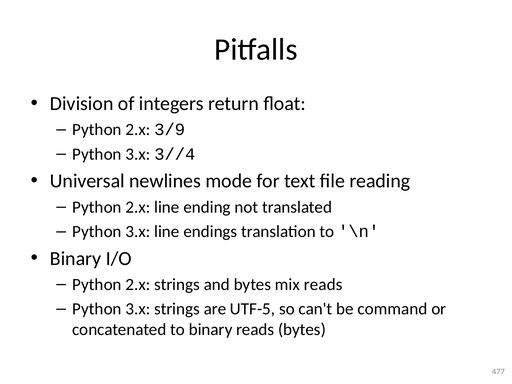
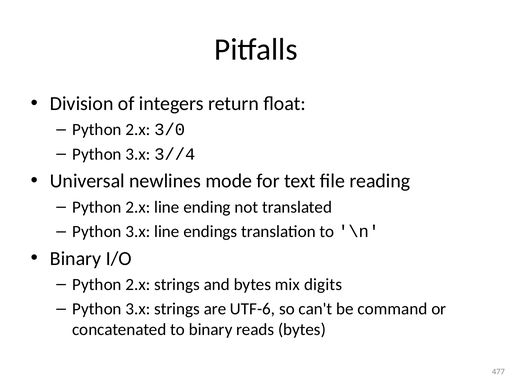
3/9: 3/9 -> 3/0 (170, 130)
mix reads: reads -> digits (323, 284)
UTF-5: UTF-5 -> UTF-6 (253, 309)
